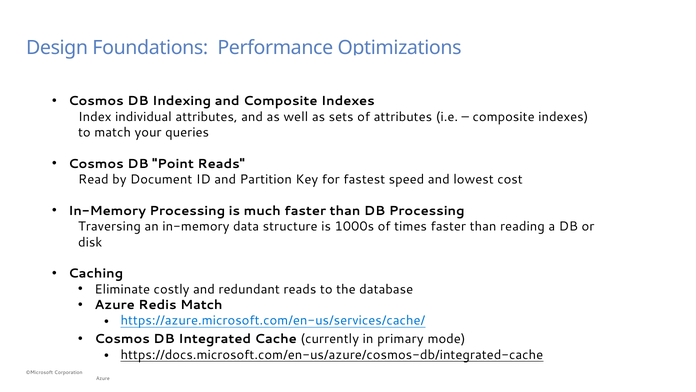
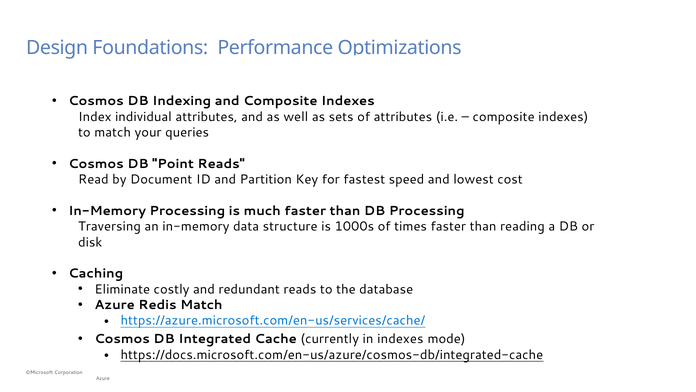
in primary: primary -> indexes (400, 339)
